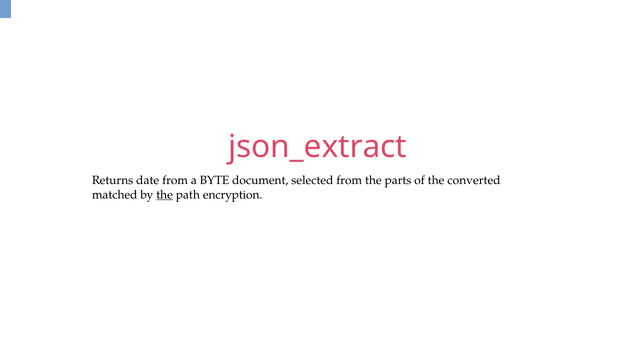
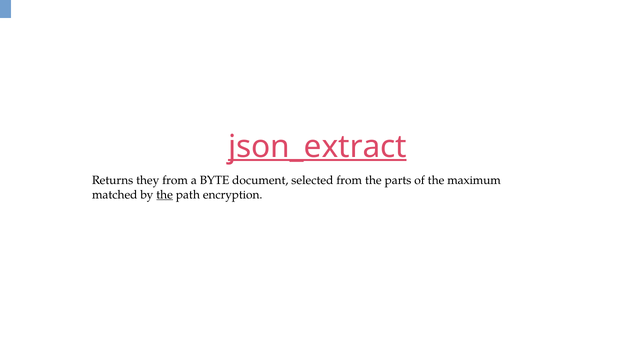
json_extract underline: none -> present (317, 147)
date: date -> they (148, 180)
converted: converted -> maximum (474, 180)
